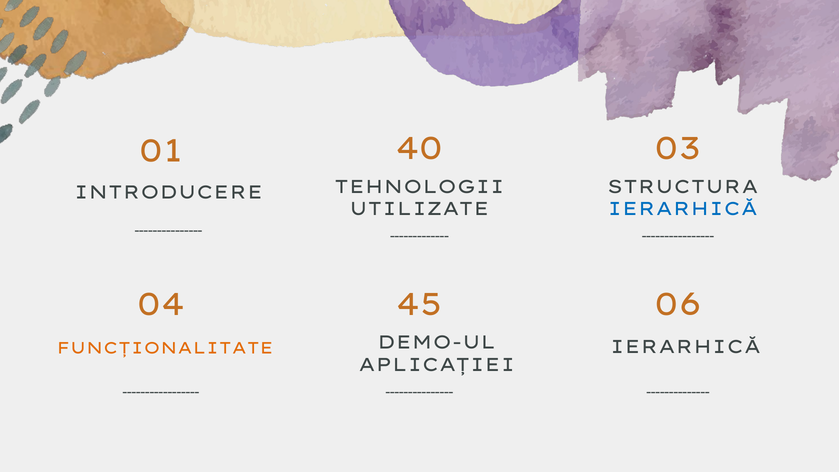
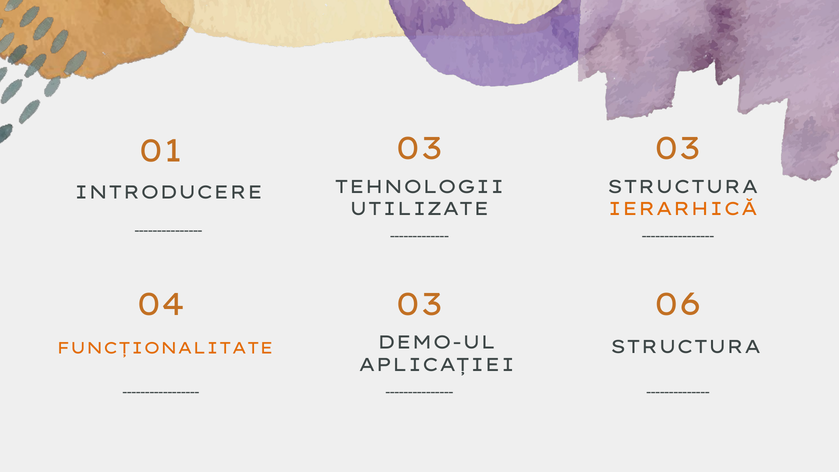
01 40: 40 -> 03 (419, 149)
IERARHICĂ colour: blue -> orange (683, 209)
04 45: 45 -> 03 (420, 305)
IERARHICĂ: IERARHICĂ -> STRUCTURA (686, 347)
